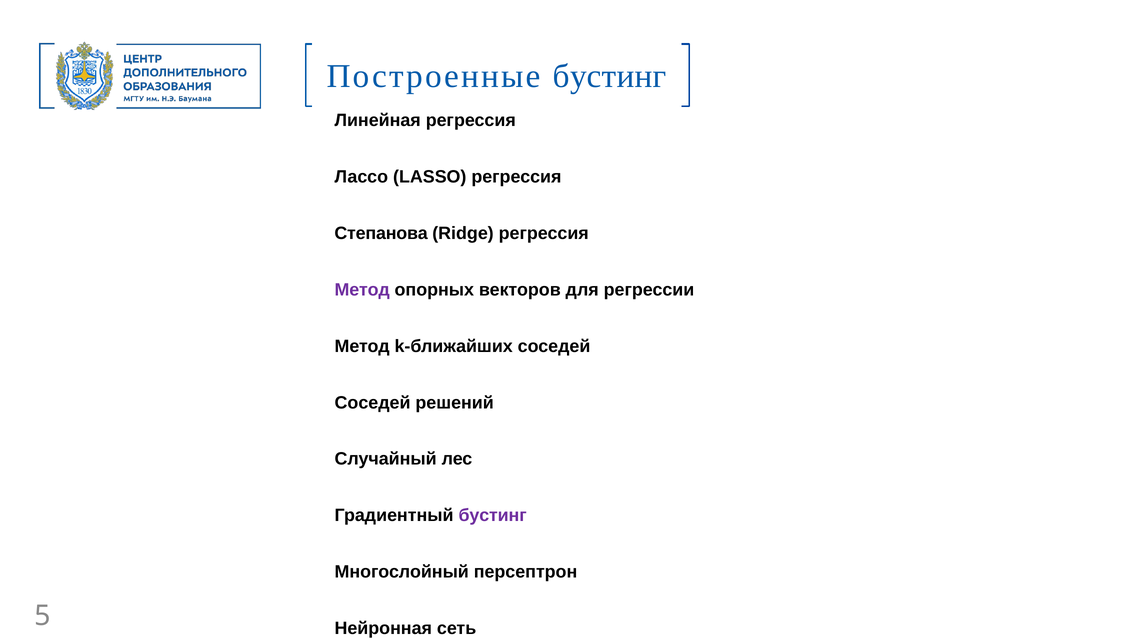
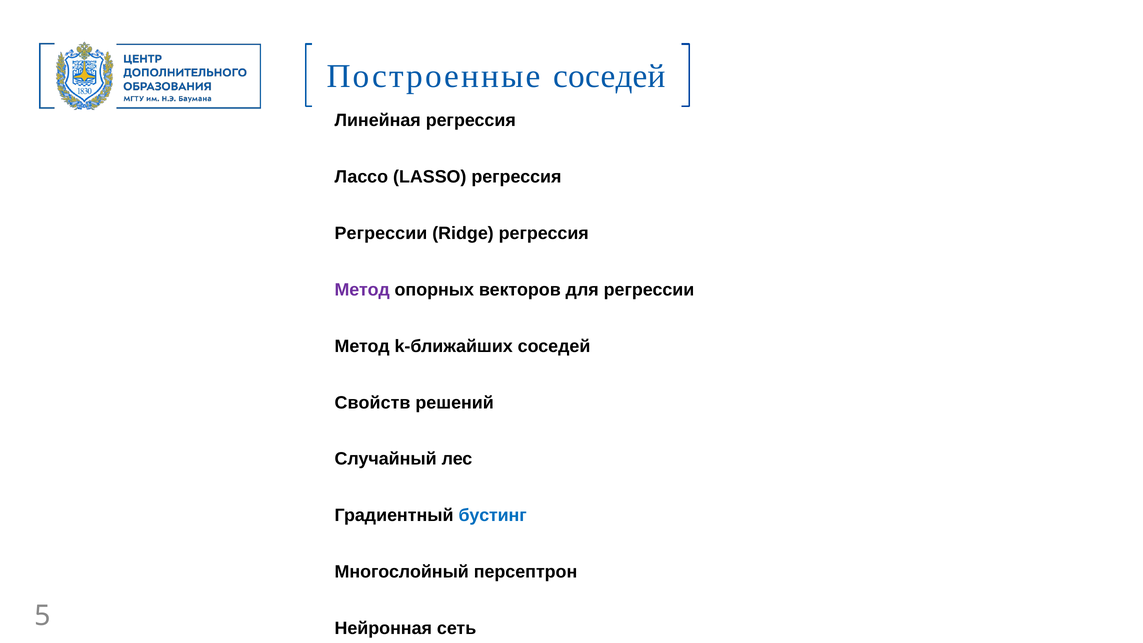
Построенные бустинг: бустинг -> соседей (610, 76)
Степанова: Степанова -> Регрессии (381, 233)
Соседей: Соседей -> Свойств (373, 403)
бустинг colour: purple -> blue (493, 516)
